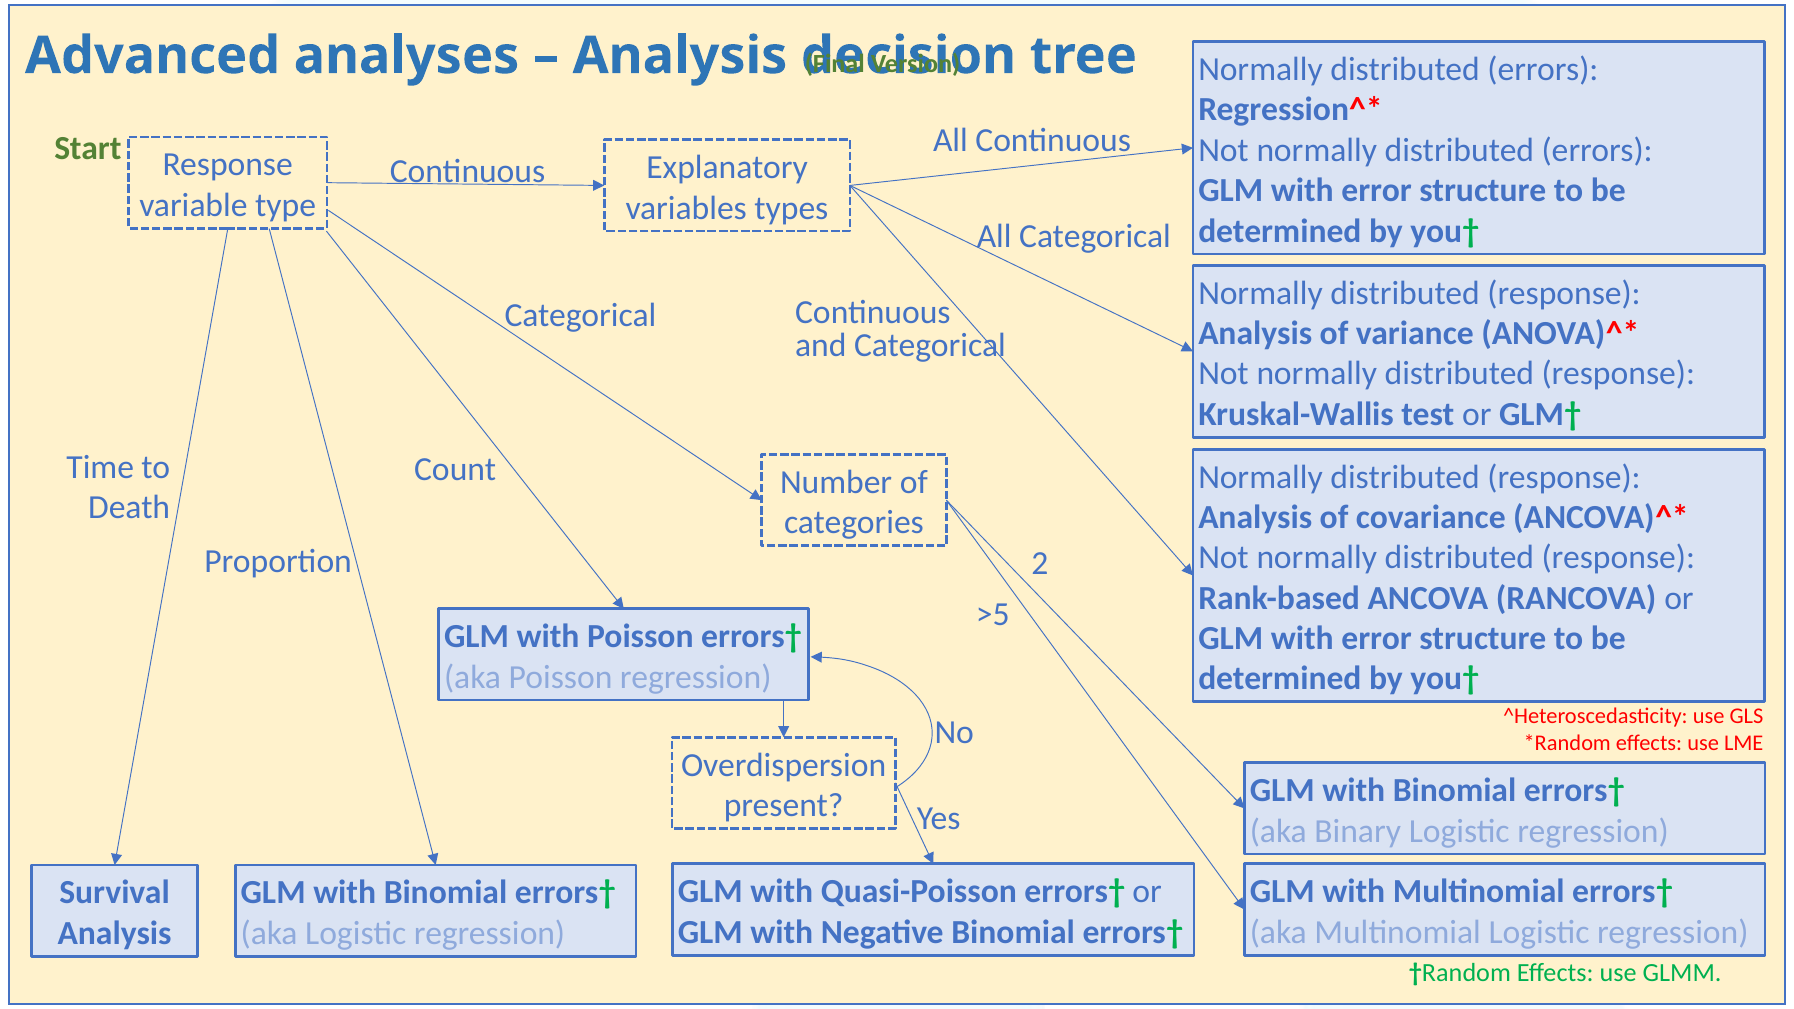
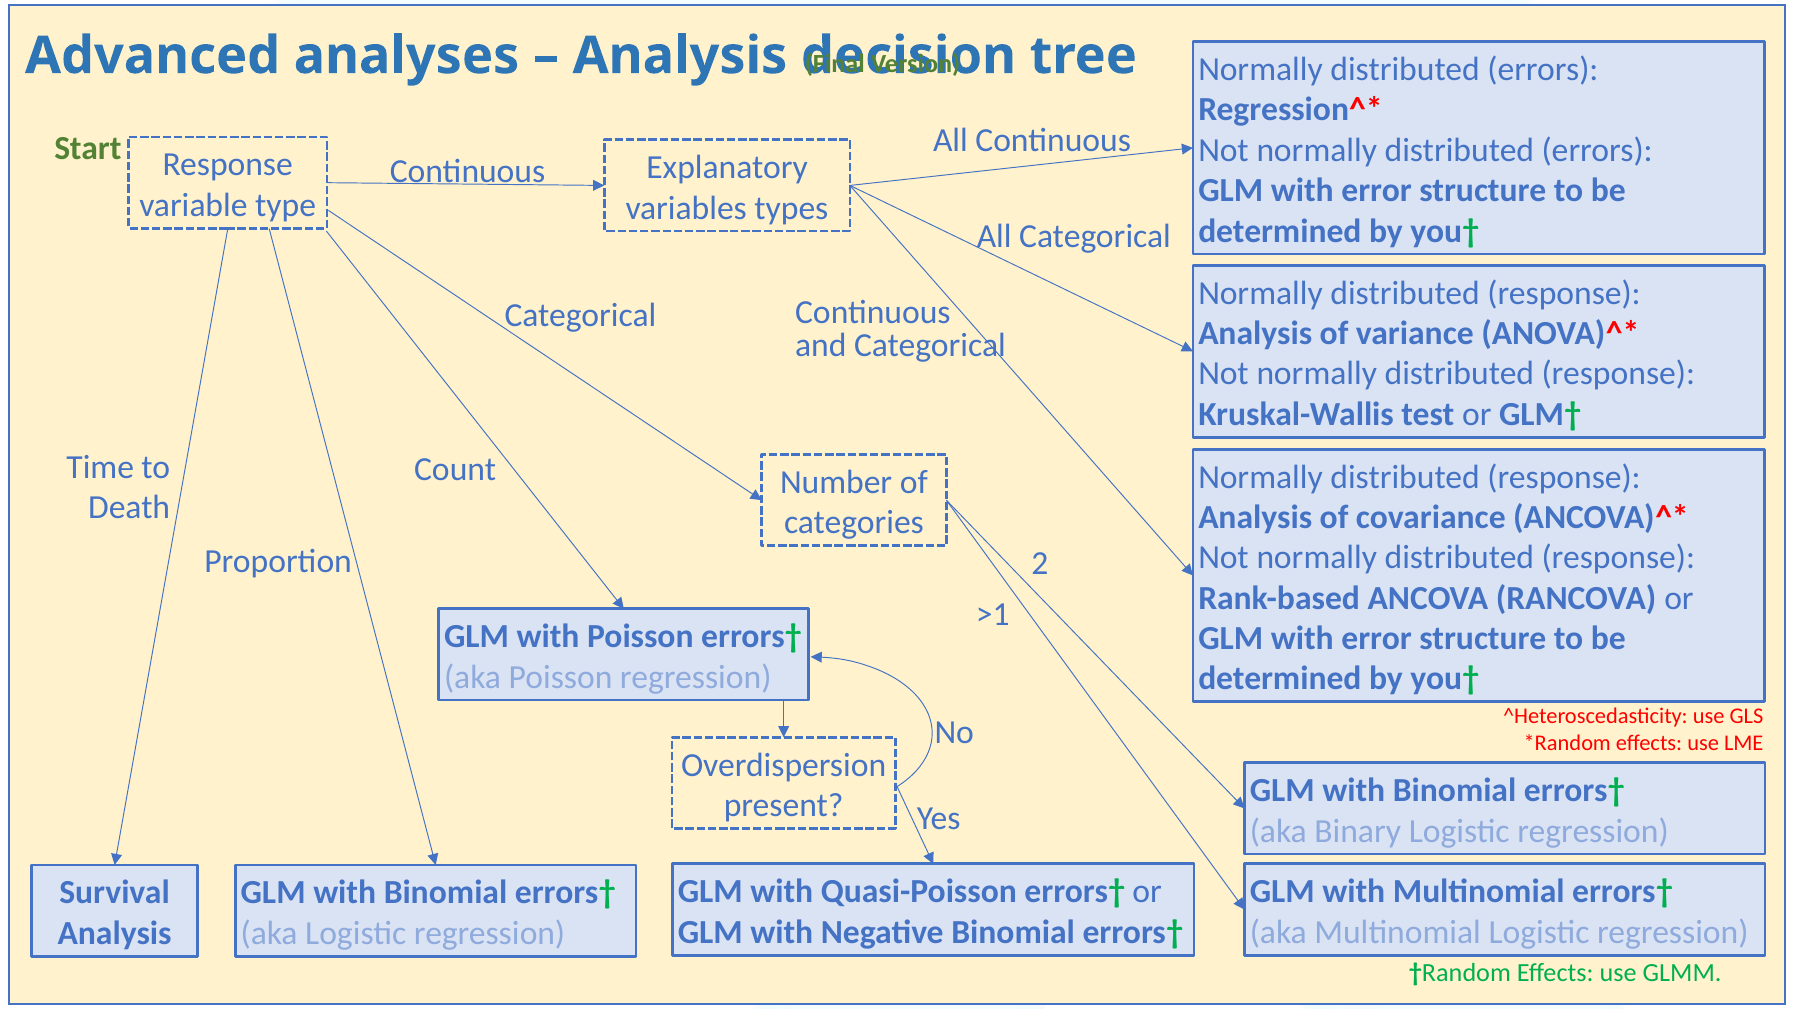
>5: >5 -> >1 (993, 615)
